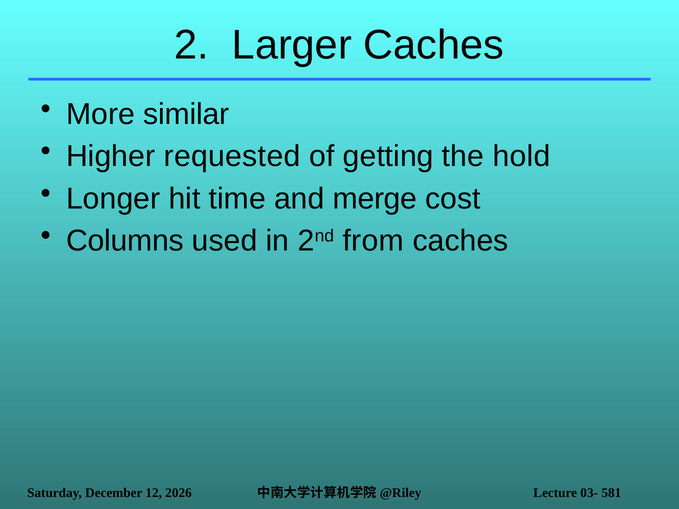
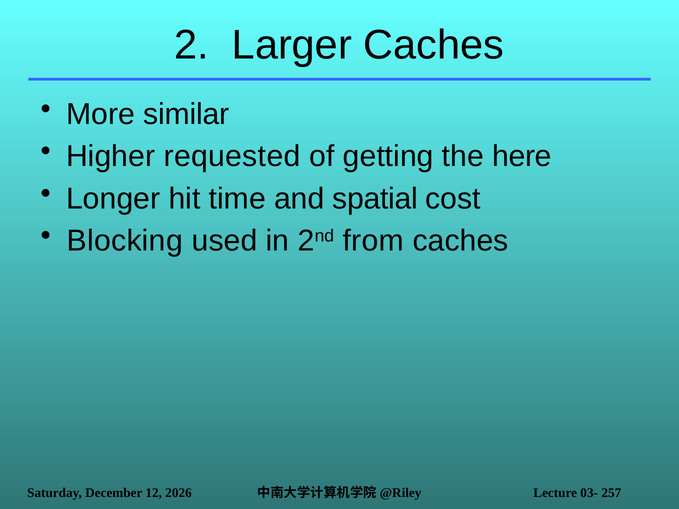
hold: hold -> here (522, 156)
merge: merge -> spatial (375, 199)
Columns: Columns -> Blocking (125, 241)
581: 581 -> 257 (611, 493)
